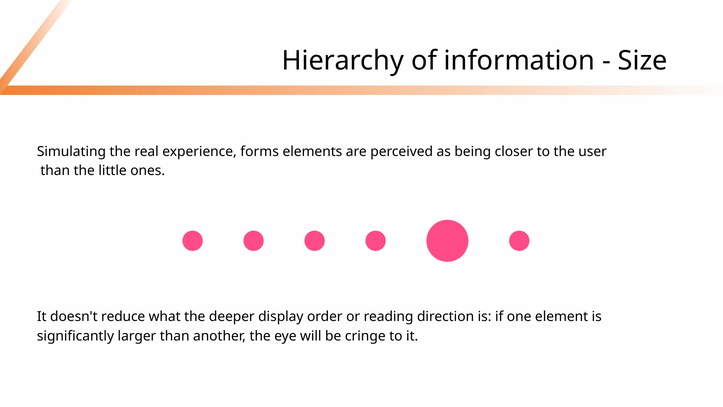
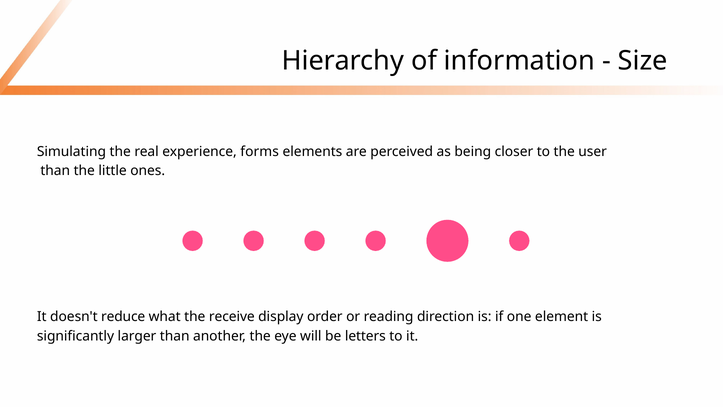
deeper: deeper -> receive (232, 317)
cringe: cringe -> letters (365, 336)
